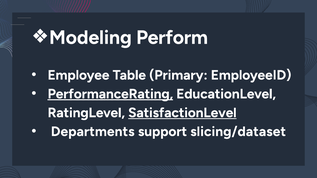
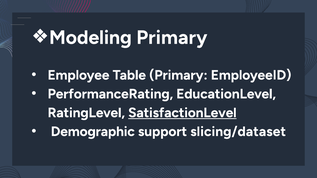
Perform: Perform -> Primary (172, 38)
PerformanceRating underline: present -> none (110, 94)
Departments: Departments -> Demographic (93, 132)
